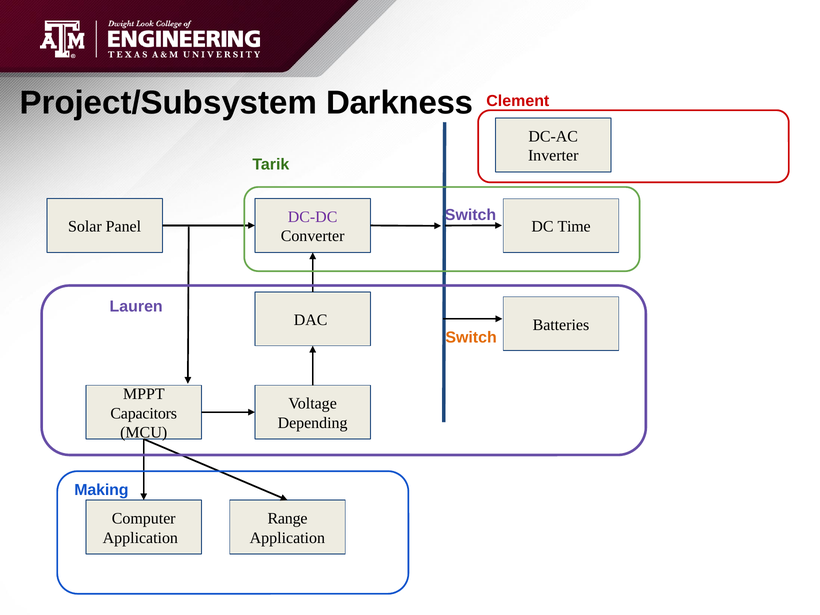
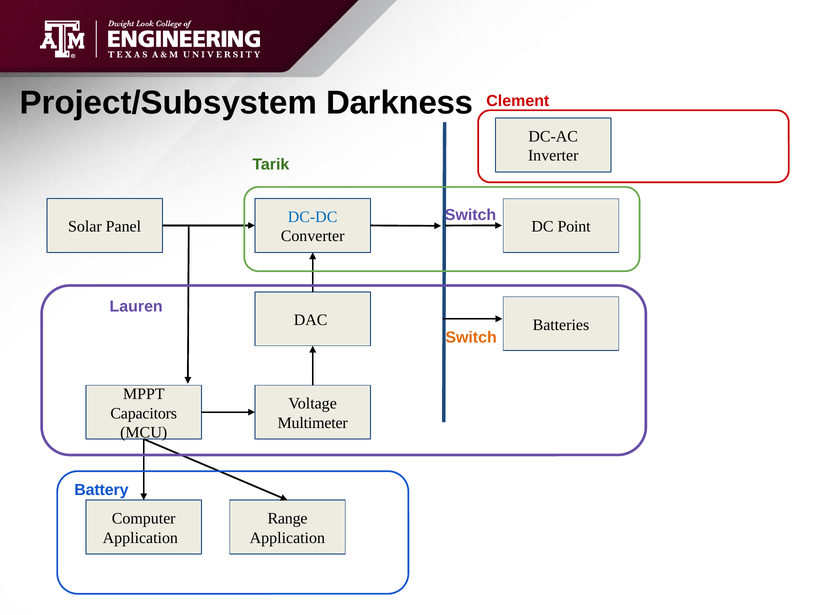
DC-DC colour: purple -> blue (313, 217)
Time: Time -> Point (574, 227)
Depending: Depending -> Multimeter (313, 423)
Making: Making -> Battery (101, 490)
